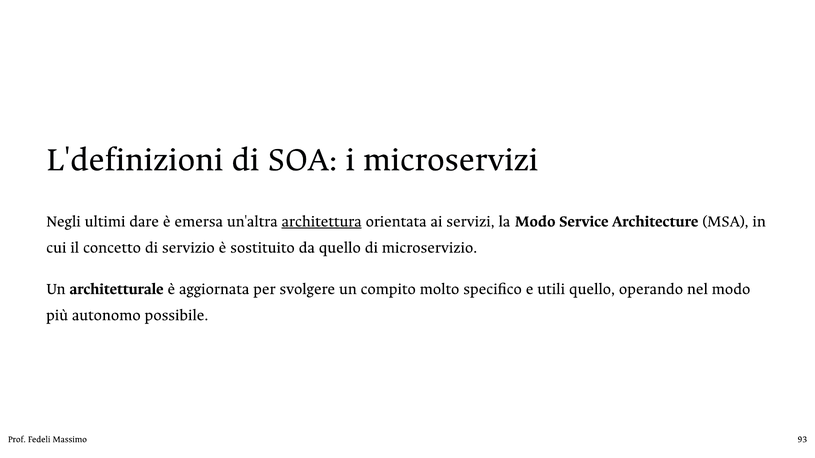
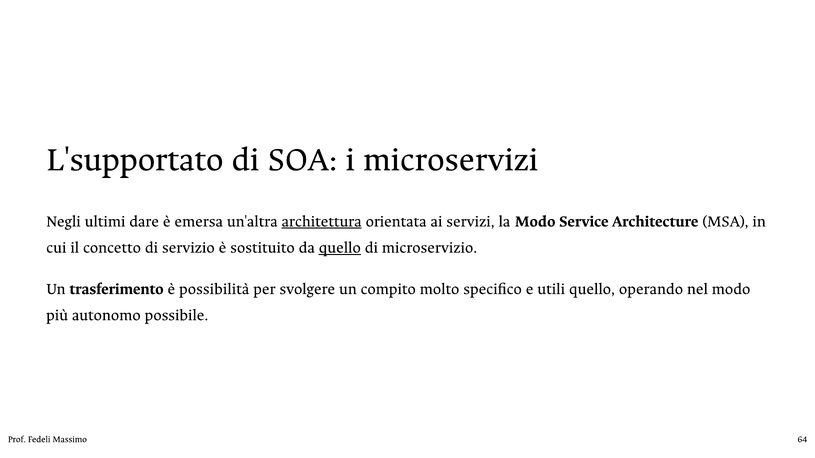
L'definizioni: L'definizioni -> L'supportato (135, 159)
quello underline: none -> present (340, 248)
architetturale: architetturale -> trasferimento (116, 289)
aggiornata: aggiornata -> possibilità (214, 289)
93: 93 -> 64 (802, 440)
